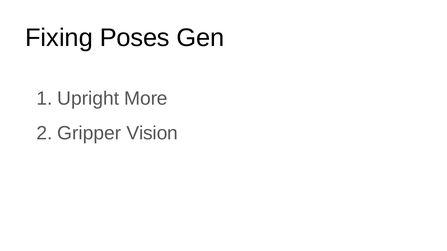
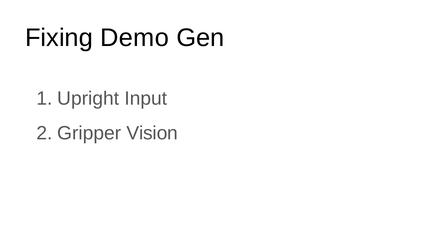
Poses: Poses -> Demo (135, 38)
More: More -> Input (146, 99)
